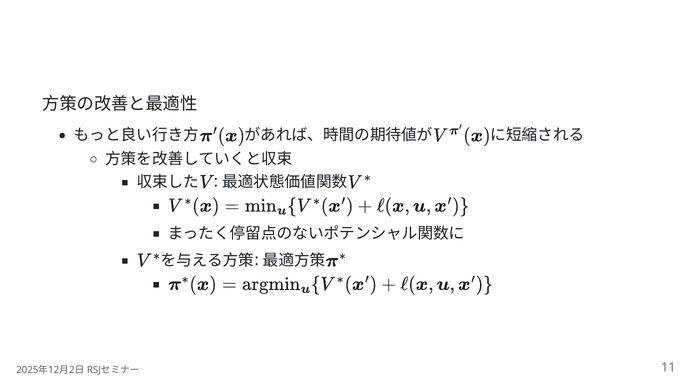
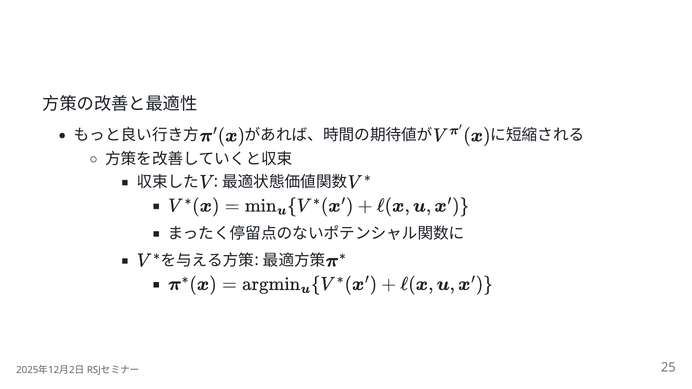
11: 11 -> 25 (668, 368)
